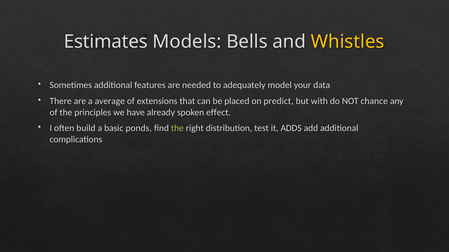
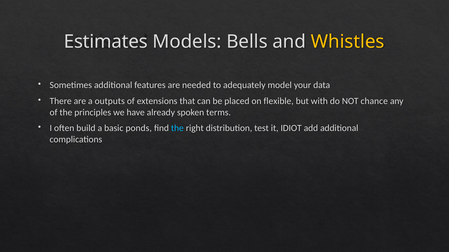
average: average -> outputs (110, 101)
predict: predict -> flexible (279, 101)
effect: effect -> terms (219, 113)
the colour: light green -> light blue (177, 128)
ADDS: ADDS -> IDIOT (291, 128)
